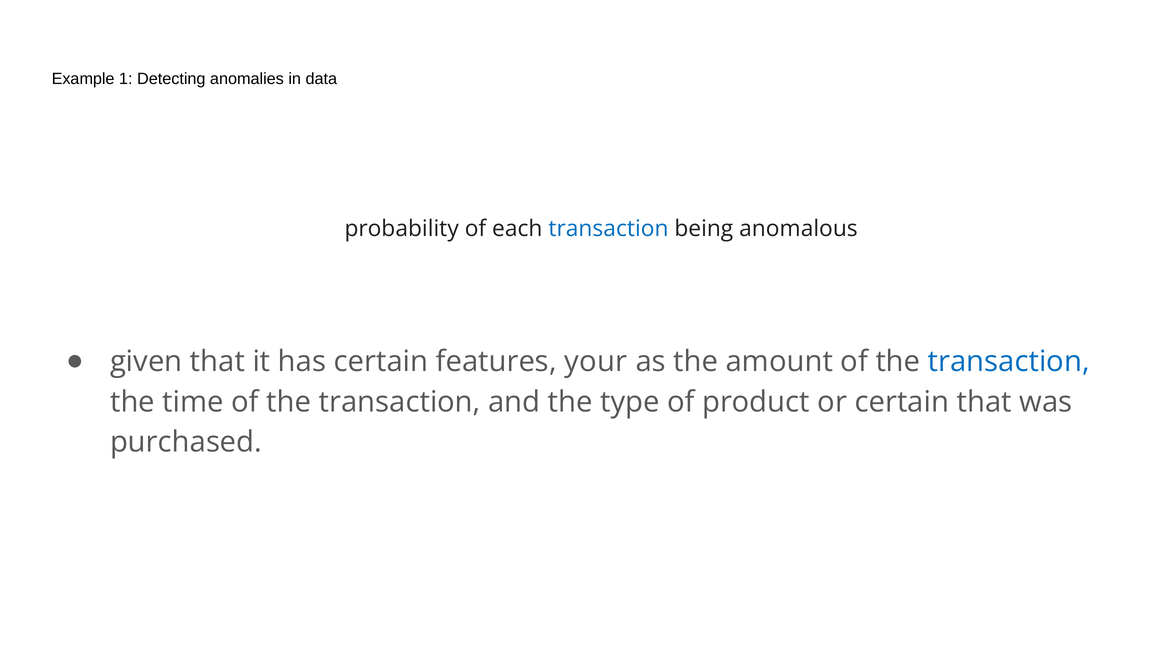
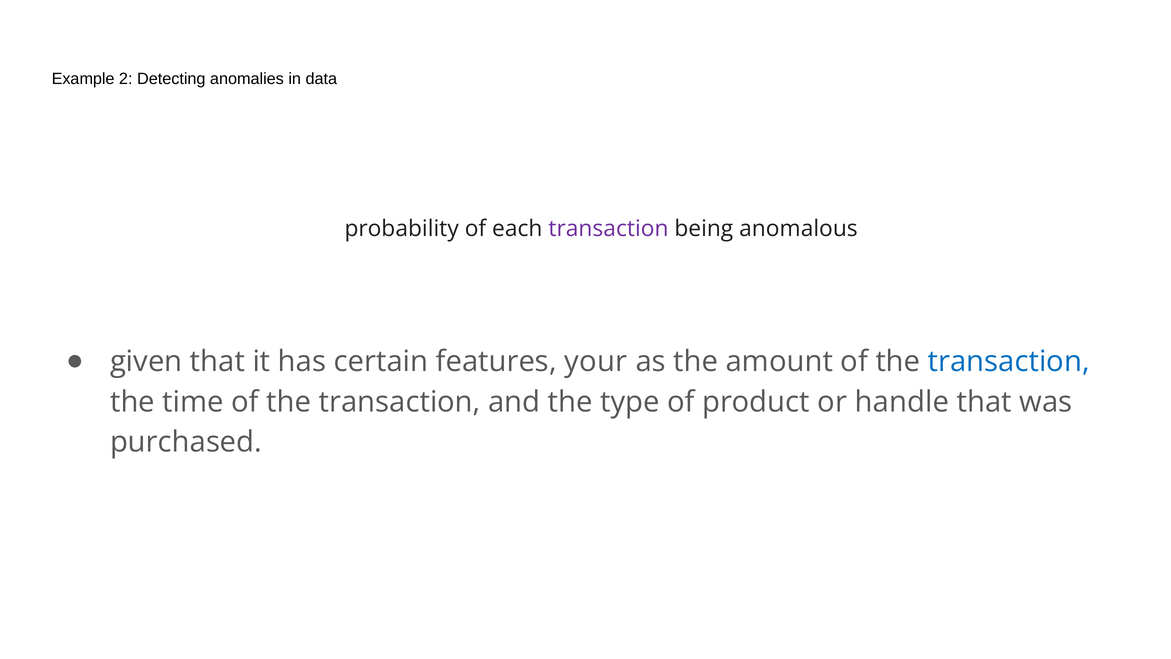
1: 1 -> 2 (126, 79)
transaction colour: blue -> purple (608, 229)
or certain: certain -> handle (902, 402)
